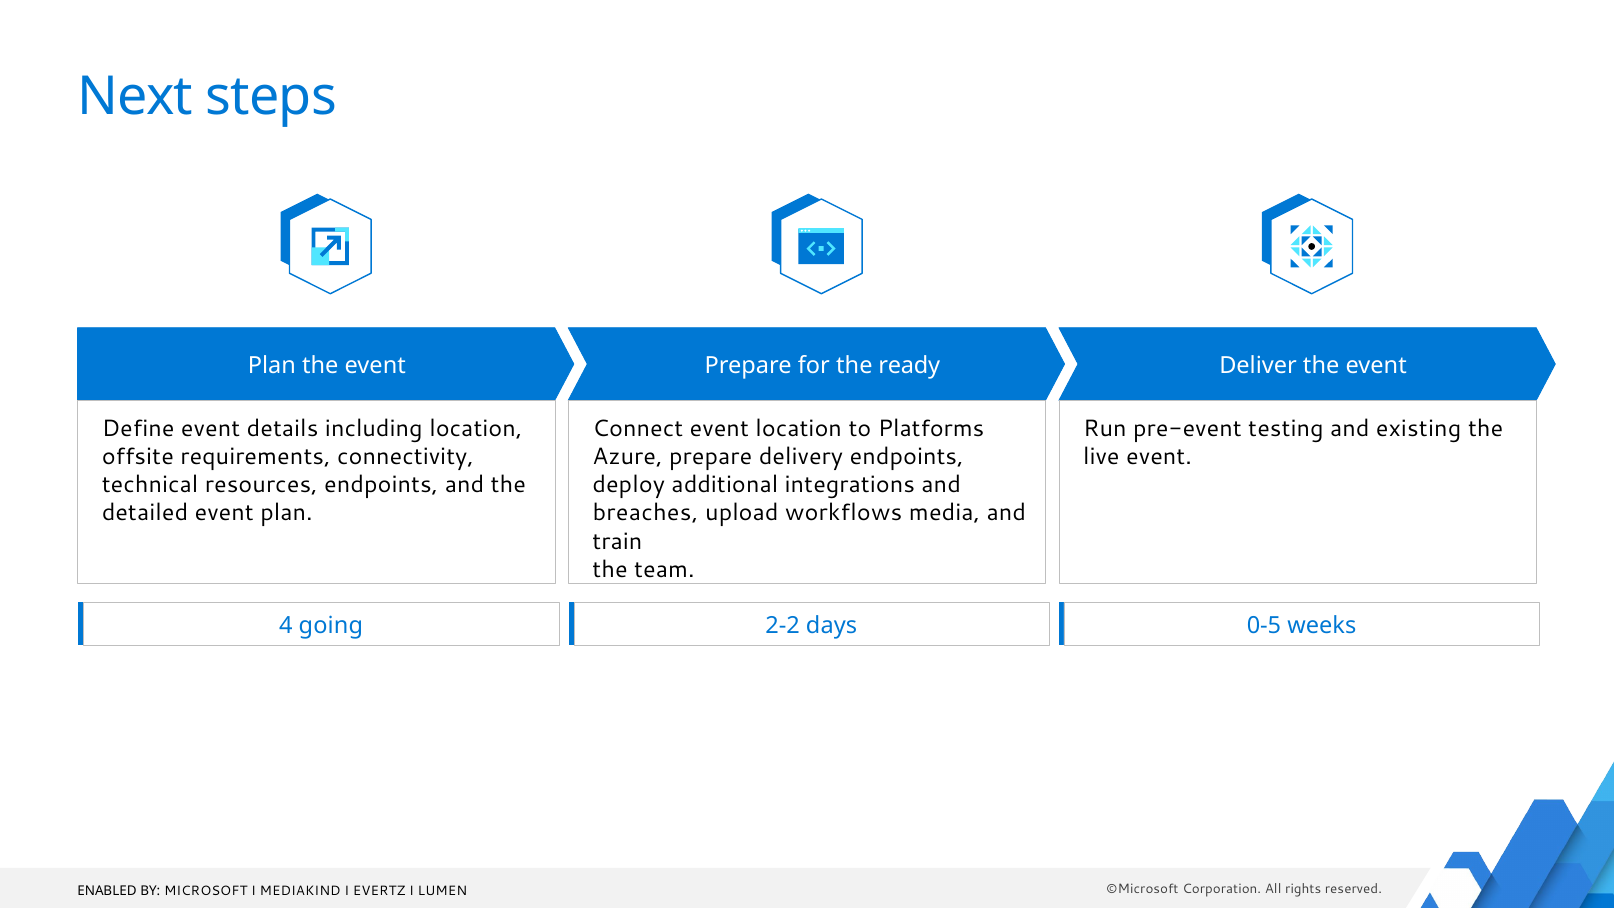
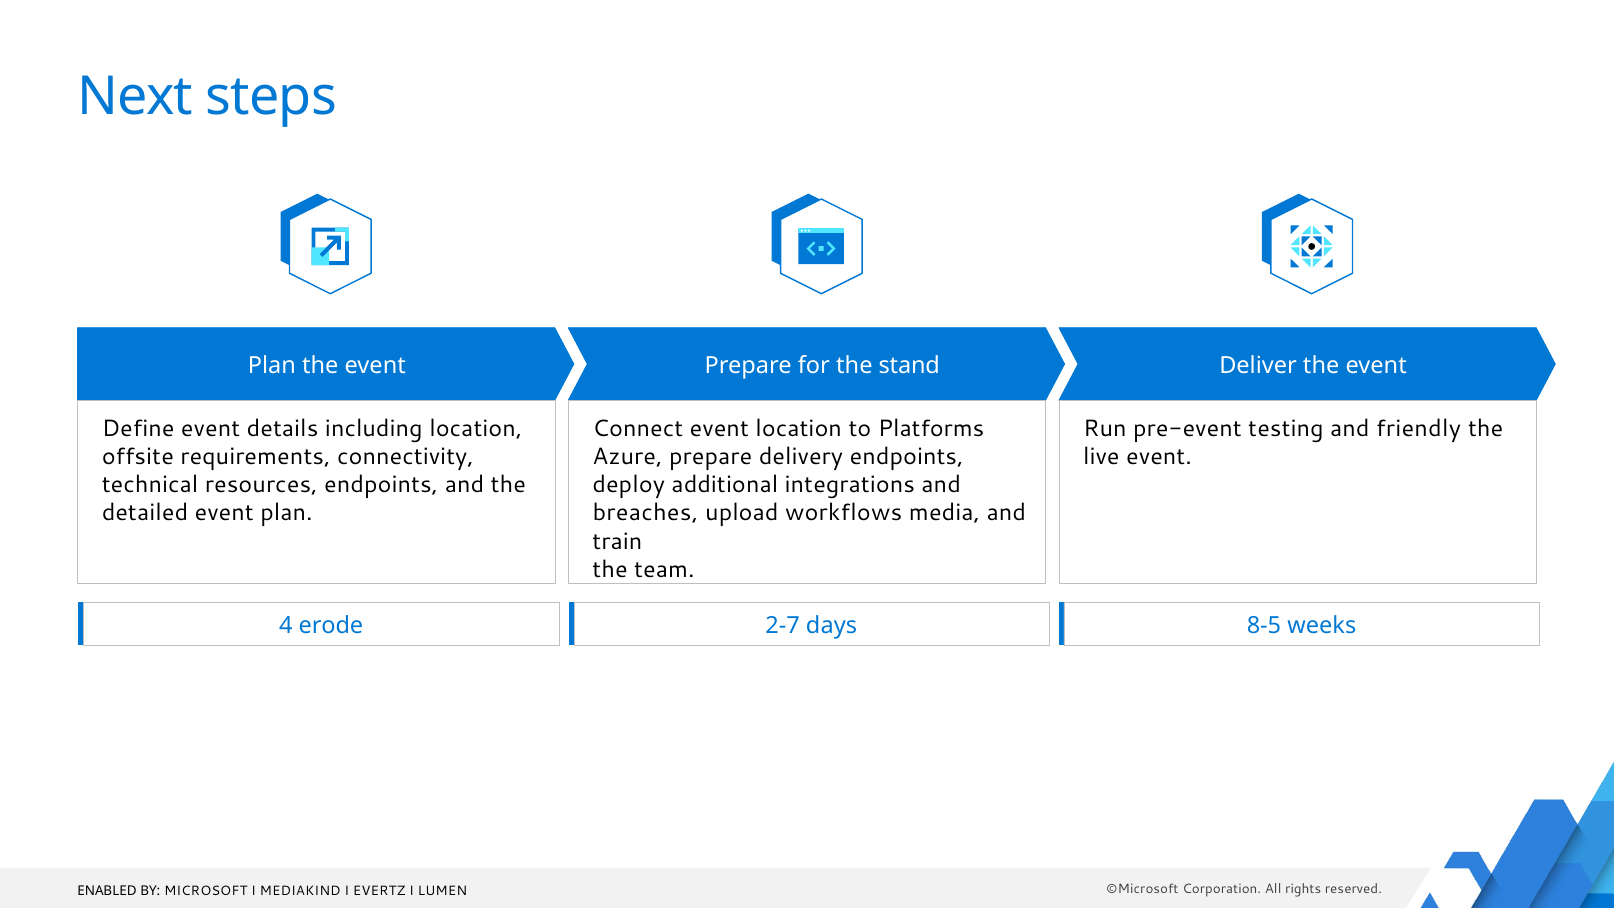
ready: ready -> stand (909, 366)
existing: existing -> friendly (1419, 428)
going: going -> erode (331, 625)
2-2: 2-2 -> 2-7 (783, 625)
0-5: 0-5 -> 8-5 (1264, 625)
